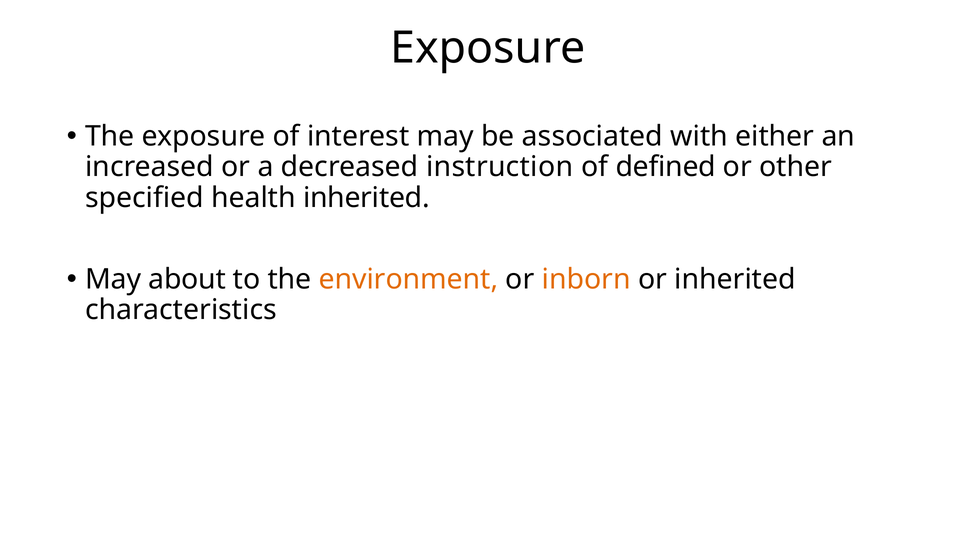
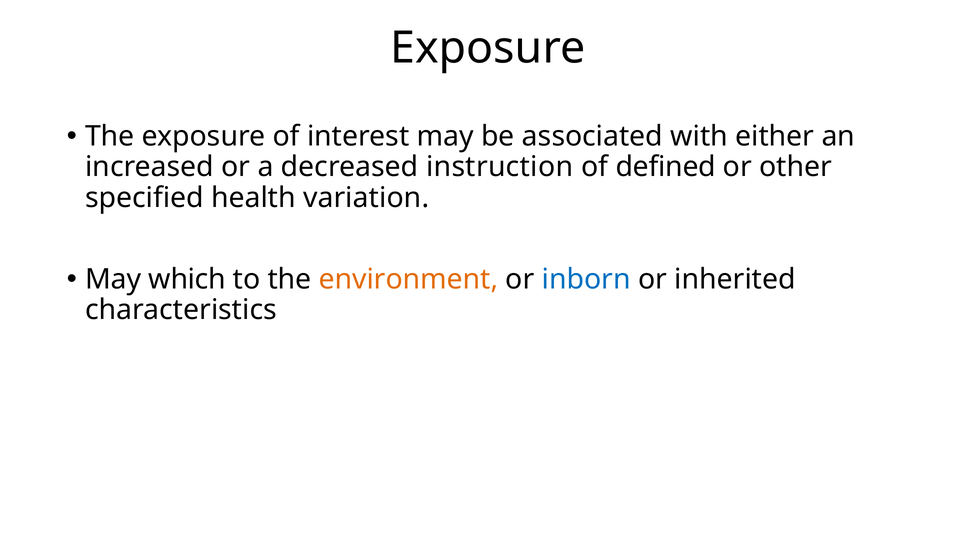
health inherited: inherited -> variation (366, 198)
about: about -> which (187, 279)
inborn colour: orange -> blue (586, 279)
